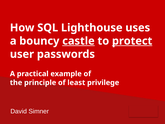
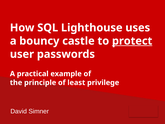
castle underline: present -> none (78, 41)
